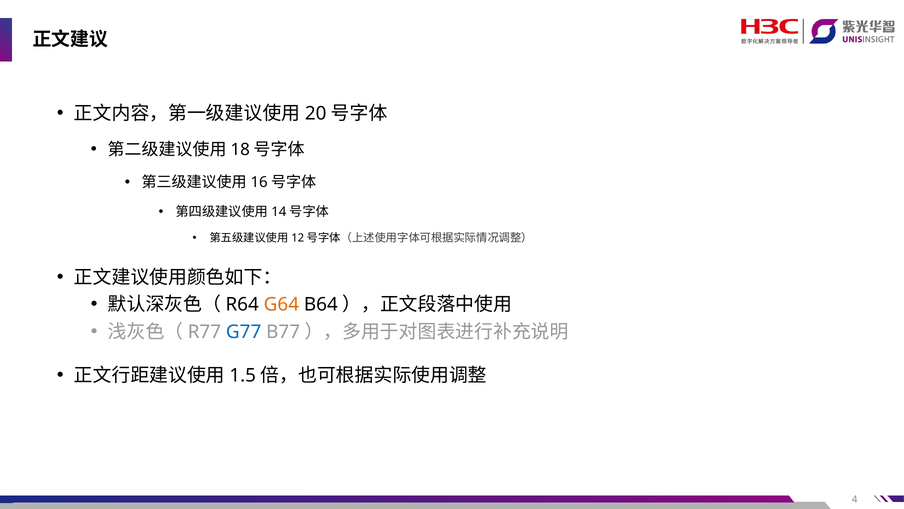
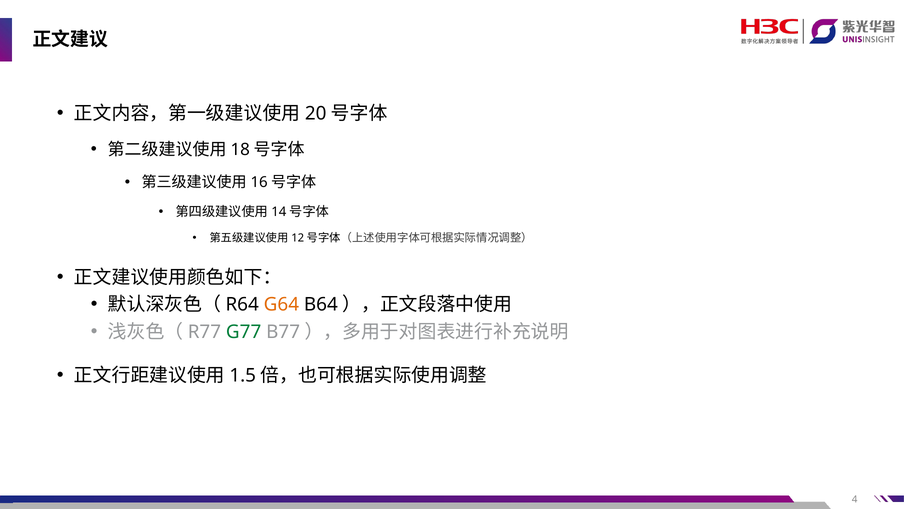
G77 colour: blue -> green (244, 332)
